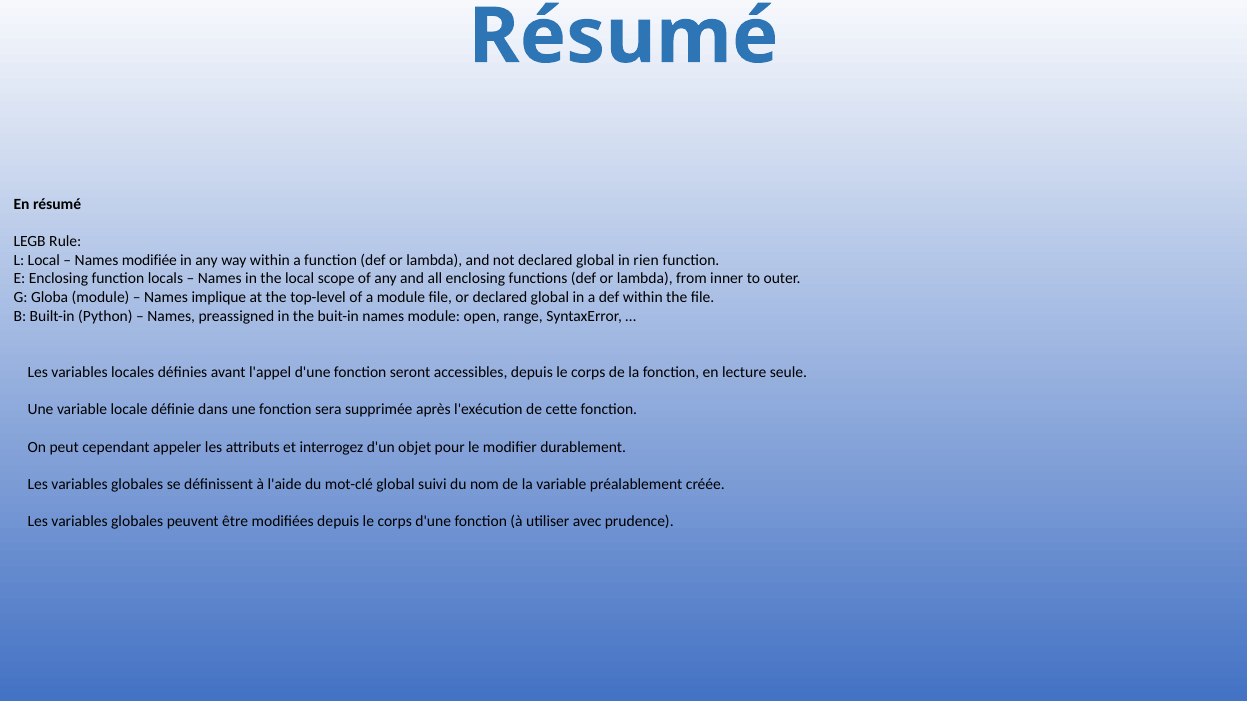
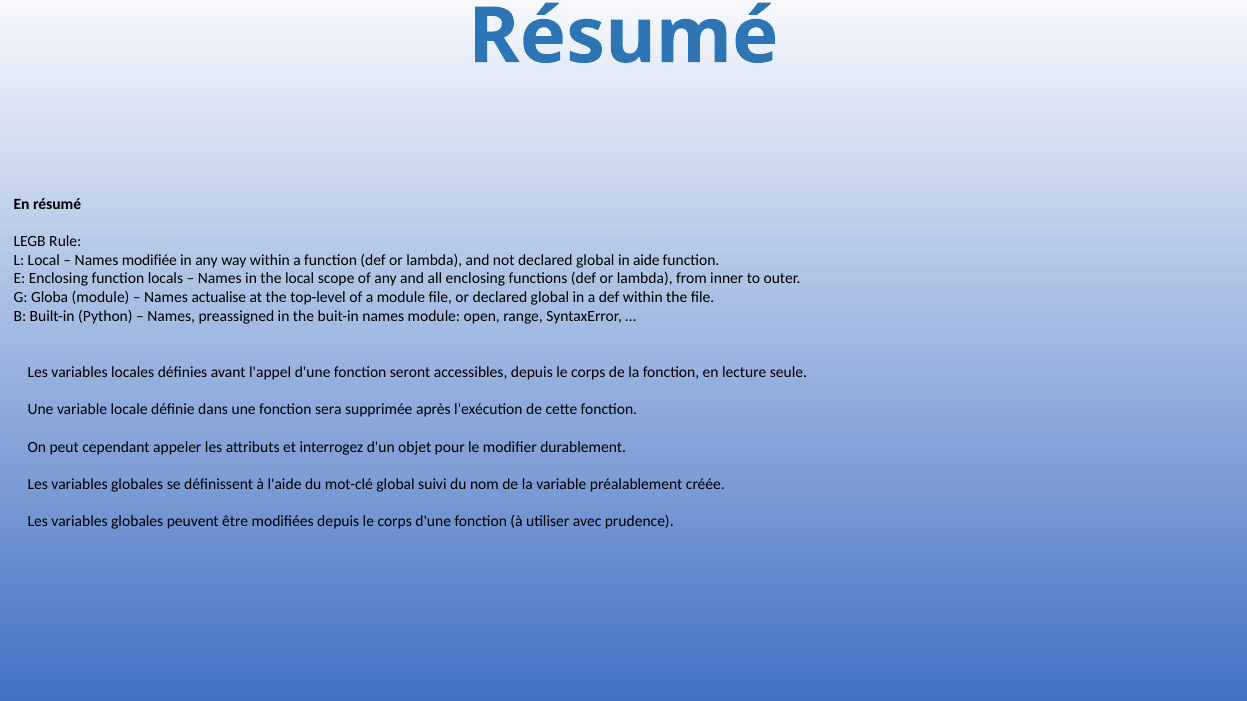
rien: rien -> aide (646, 260)
implique: implique -> actualise (219, 298)
